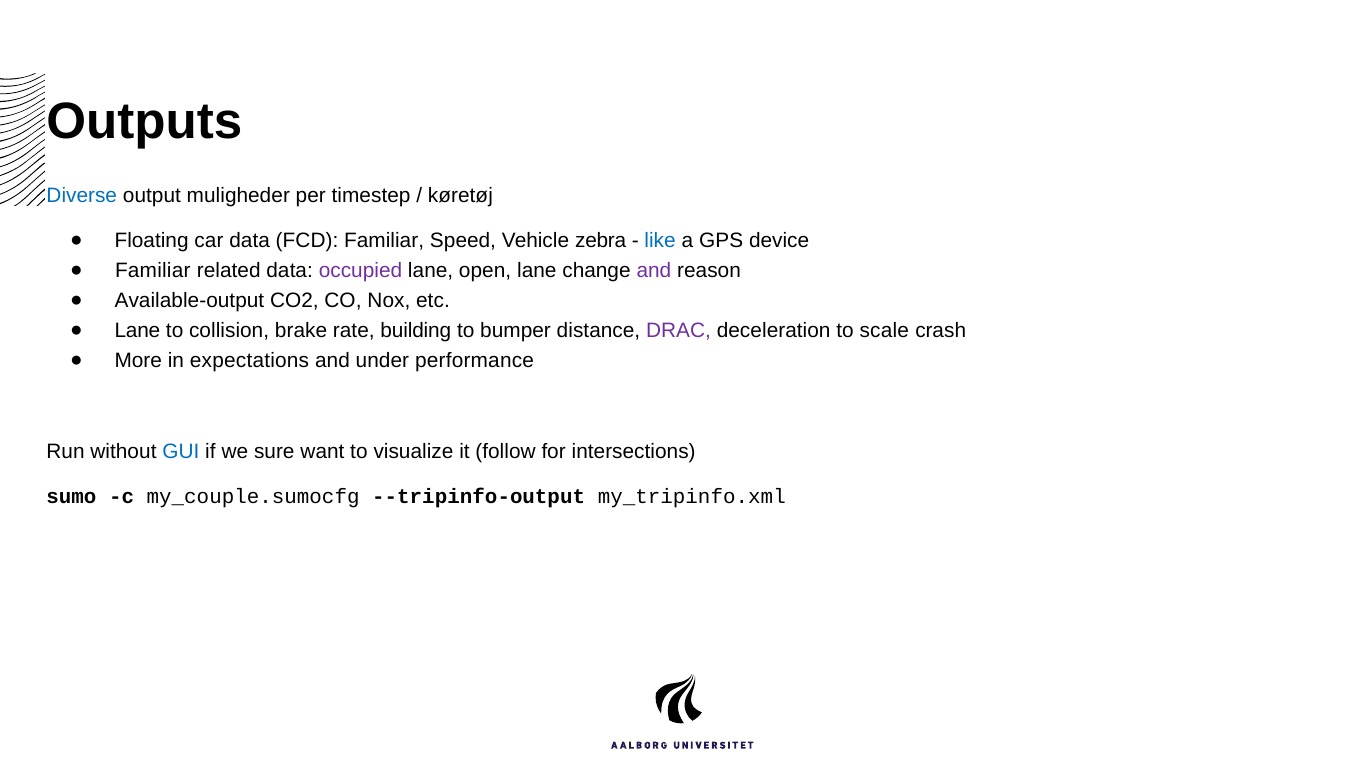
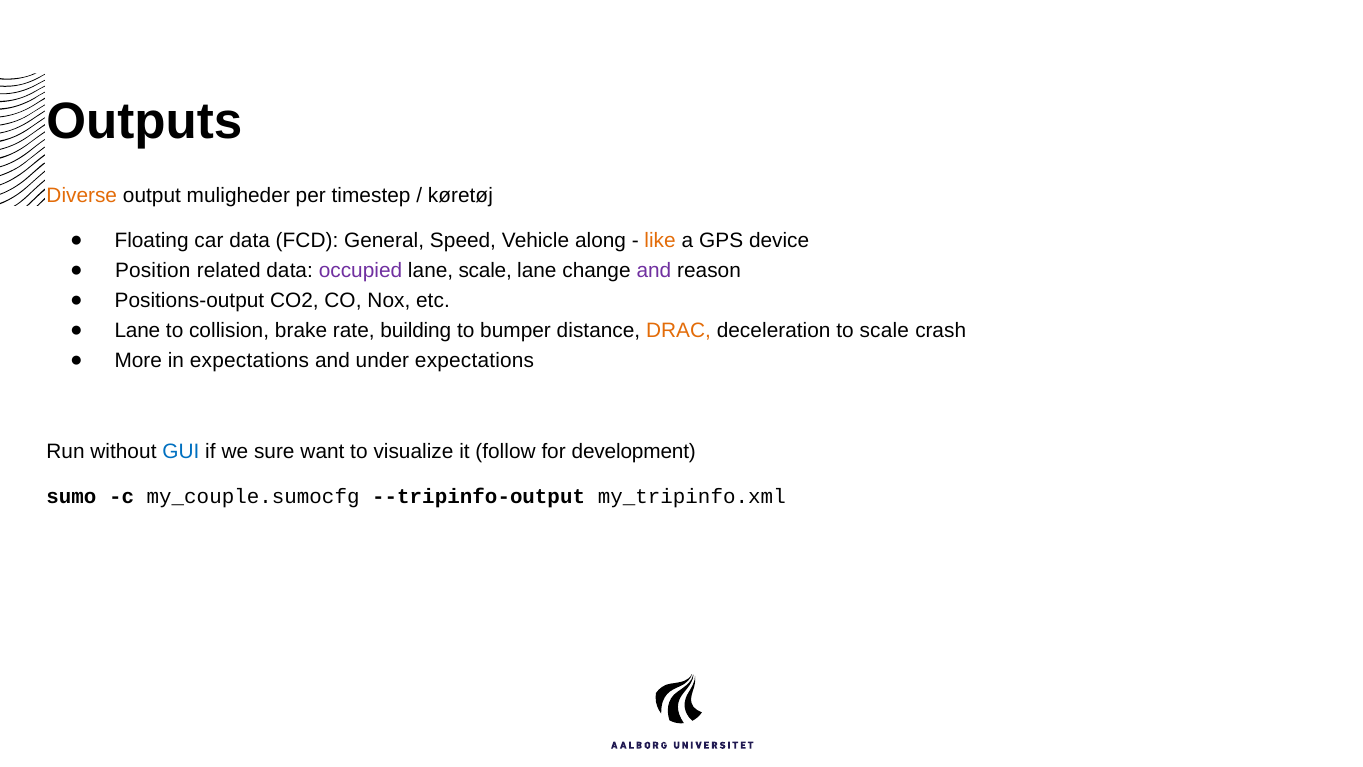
Diverse colour: blue -> orange (82, 196)
FCD Familiar: Familiar -> General (384, 241)
zebra: zebra -> along (601, 241)
like colour: blue -> orange (660, 241)
Familiar: Familiar -> Position (153, 271)
lane open: open -> scale (485, 271)
Available-output: Available-output -> Positions-output (189, 301)
DRAC colour: purple -> orange (679, 331)
under performance: performance -> expectations (475, 361)
intersections: intersections -> development (634, 451)
